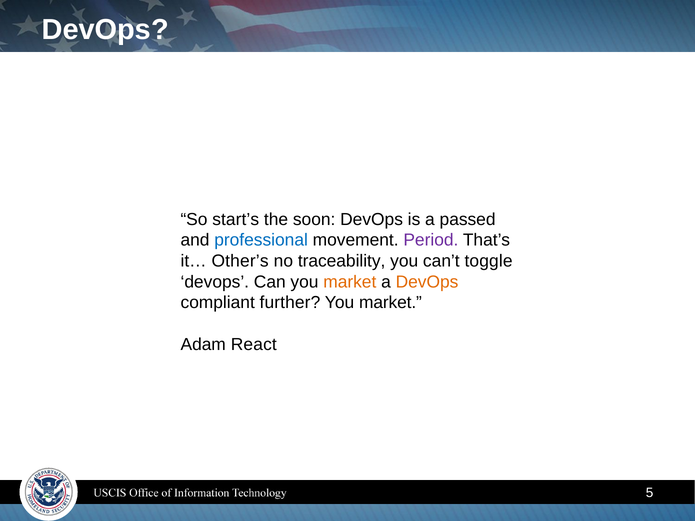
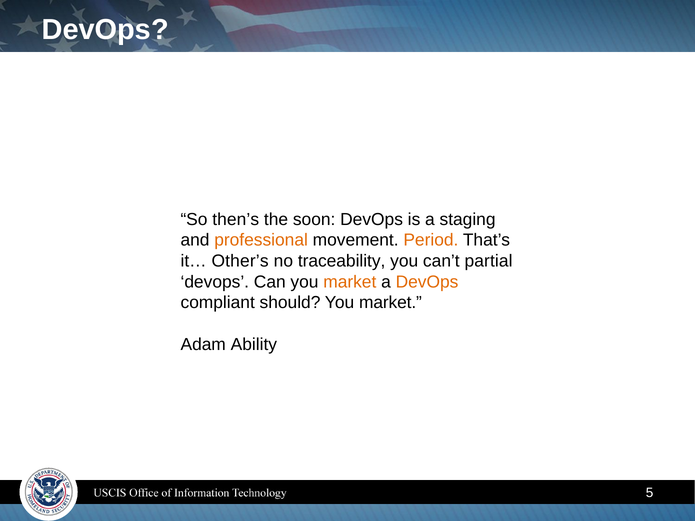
start’s: start’s -> then’s (236, 220)
passed: passed -> staging (468, 220)
professional colour: blue -> orange (261, 240)
Period colour: purple -> orange (431, 240)
toggle: toggle -> partial (489, 261)
further: further -> should (290, 303)
React: React -> Ability (254, 345)
